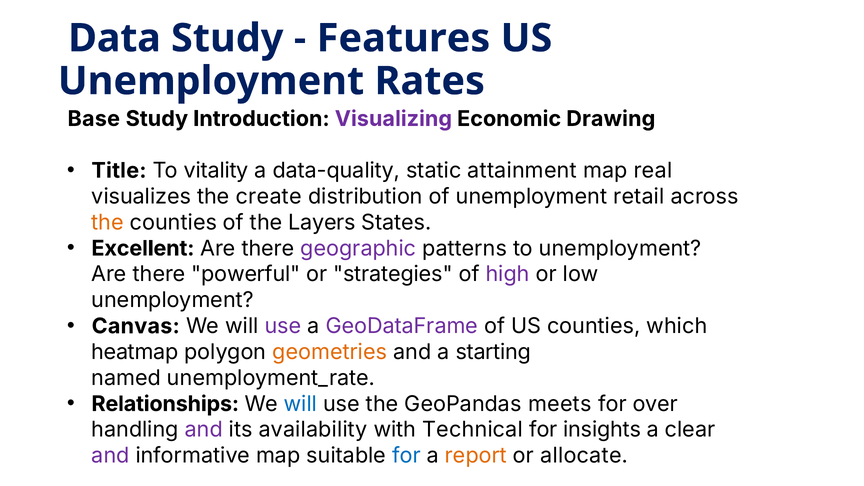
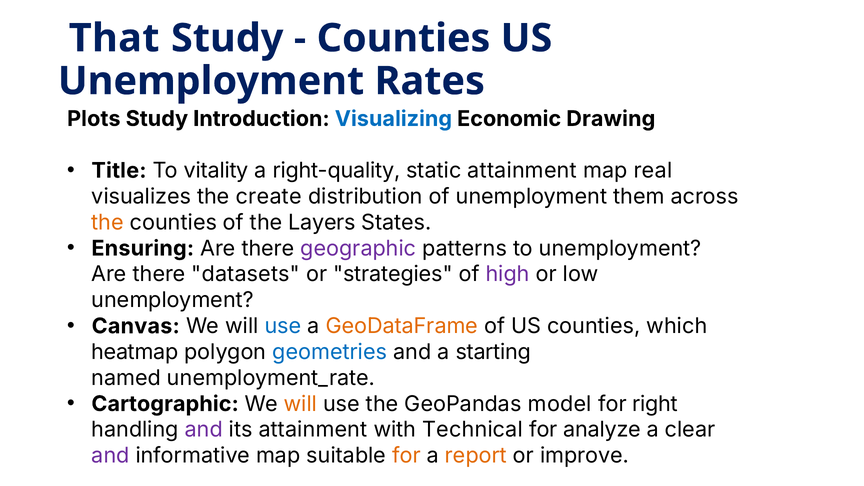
Data: Data -> That (114, 38)
Features: Features -> Counties (404, 38)
Base: Base -> Plots (94, 119)
Visualizing colour: purple -> blue (393, 119)
data-quality: data-quality -> right-quality (336, 171)
retail: retail -> them (639, 197)
Excellent: Excellent -> Ensuring (143, 248)
powerful: powerful -> datasets (246, 274)
use colour: purple -> blue (283, 326)
GeoDataFrame colour: purple -> orange (402, 326)
geometries colour: orange -> blue (330, 352)
Relationships: Relationships -> Cartographic (165, 404)
will colour: blue -> orange (300, 404)
meets: meets -> model (560, 404)
over: over -> right (655, 404)
its availability: availability -> attainment (313, 430)
insights: insights -> analyze (602, 430)
for colour: blue -> orange (406, 456)
allocate: allocate -> improve (584, 456)
